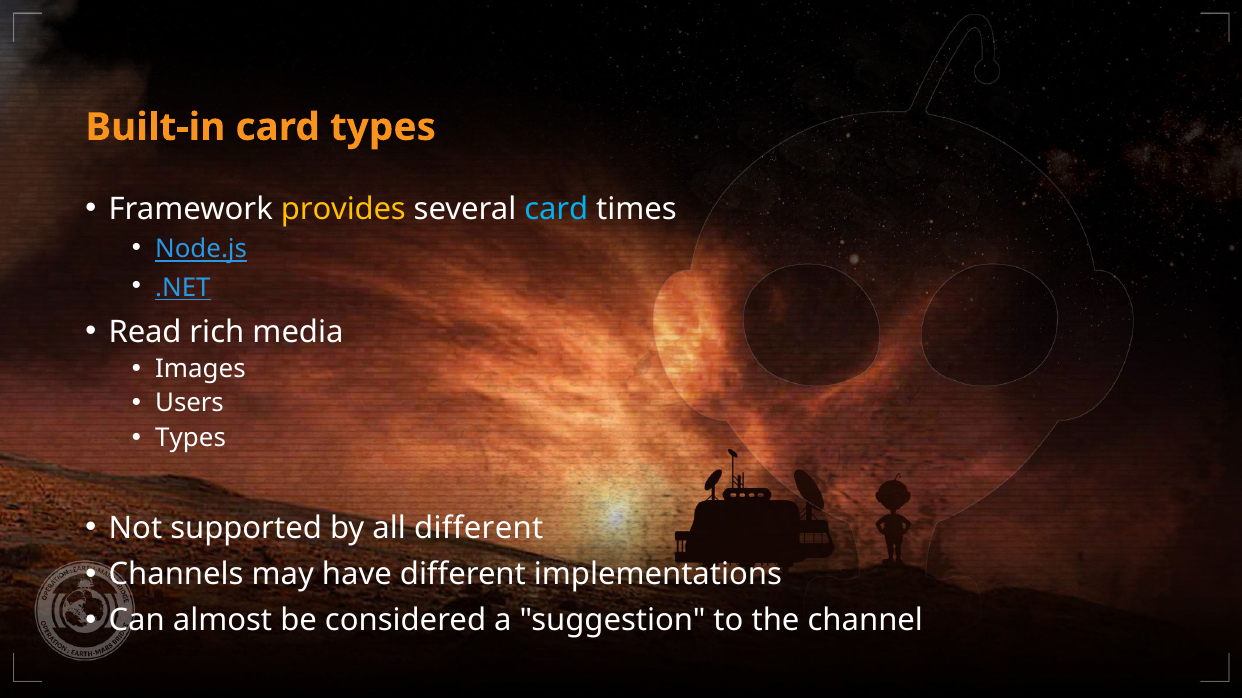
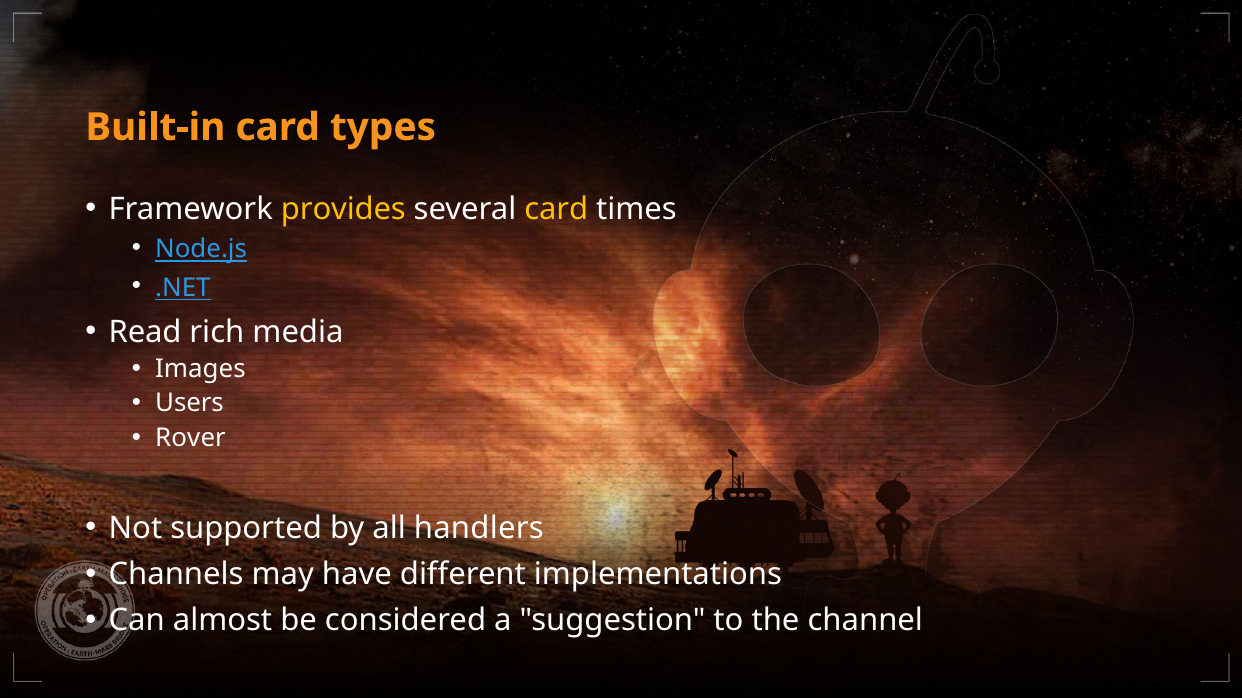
card colour: light blue -> yellow (556, 209)
Types: Types -> Rover (191, 438)
all different: different -> handlers (479, 528)
